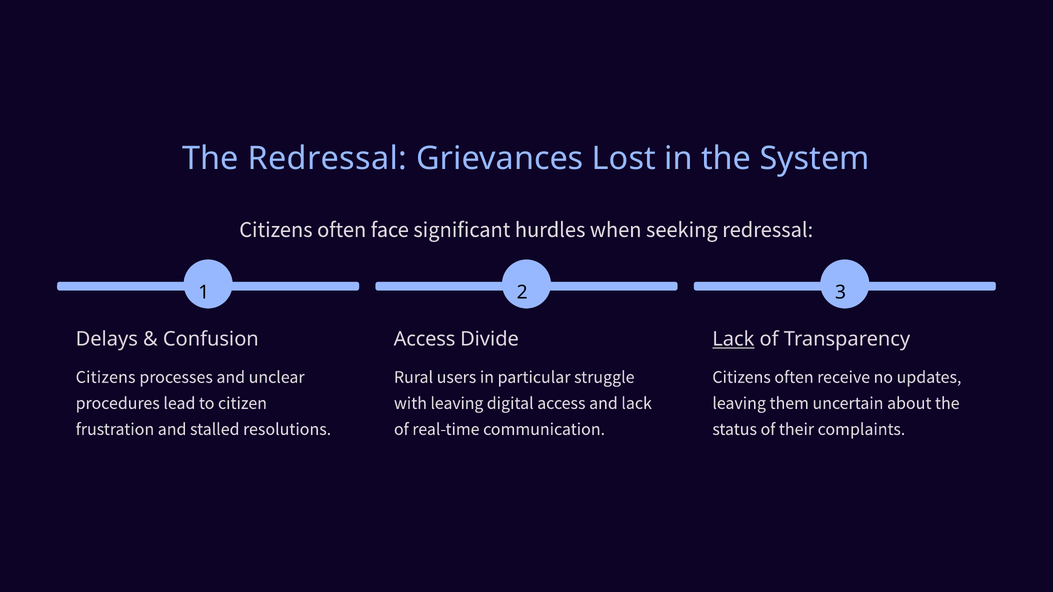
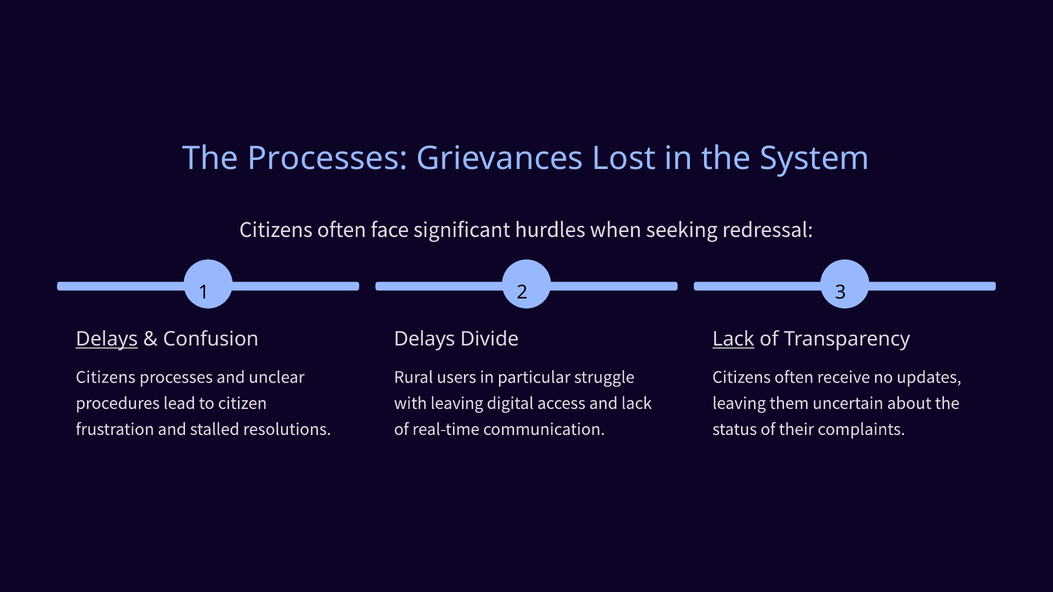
The Redressal: Redressal -> Processes (328, 159)
Delays underline: none -> present (107, 339)
Access: Access -> Delays (425, 339)
